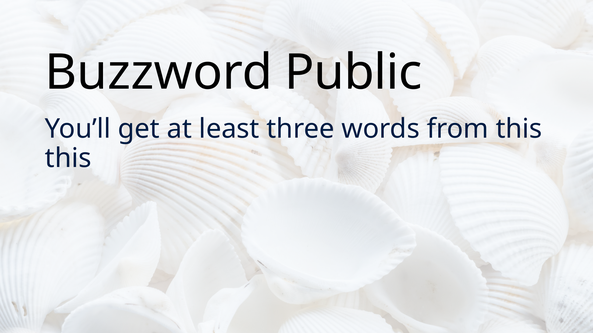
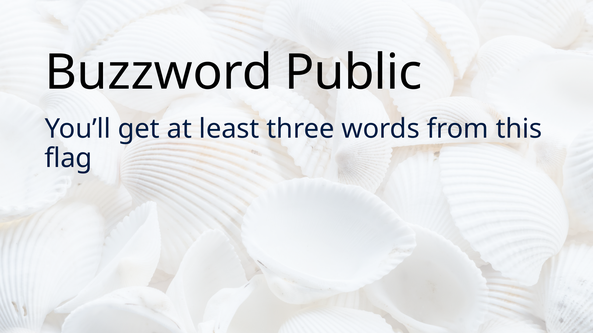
this: this -> flag (68, 158)
